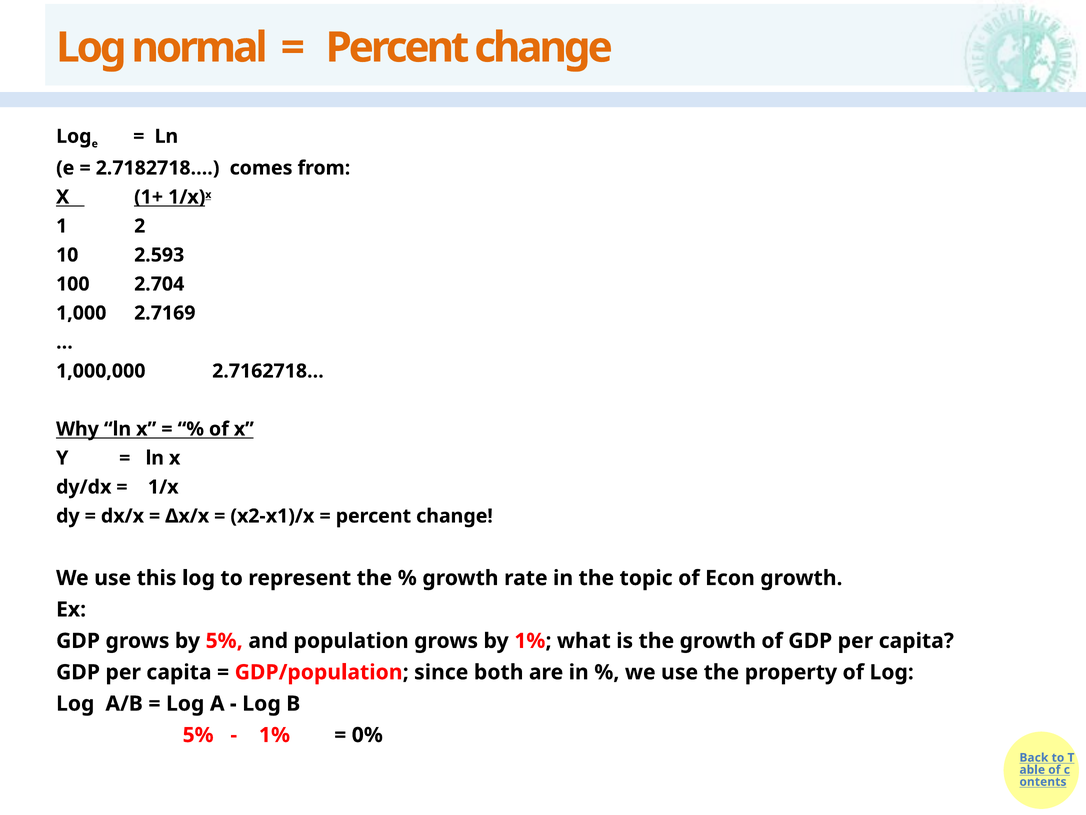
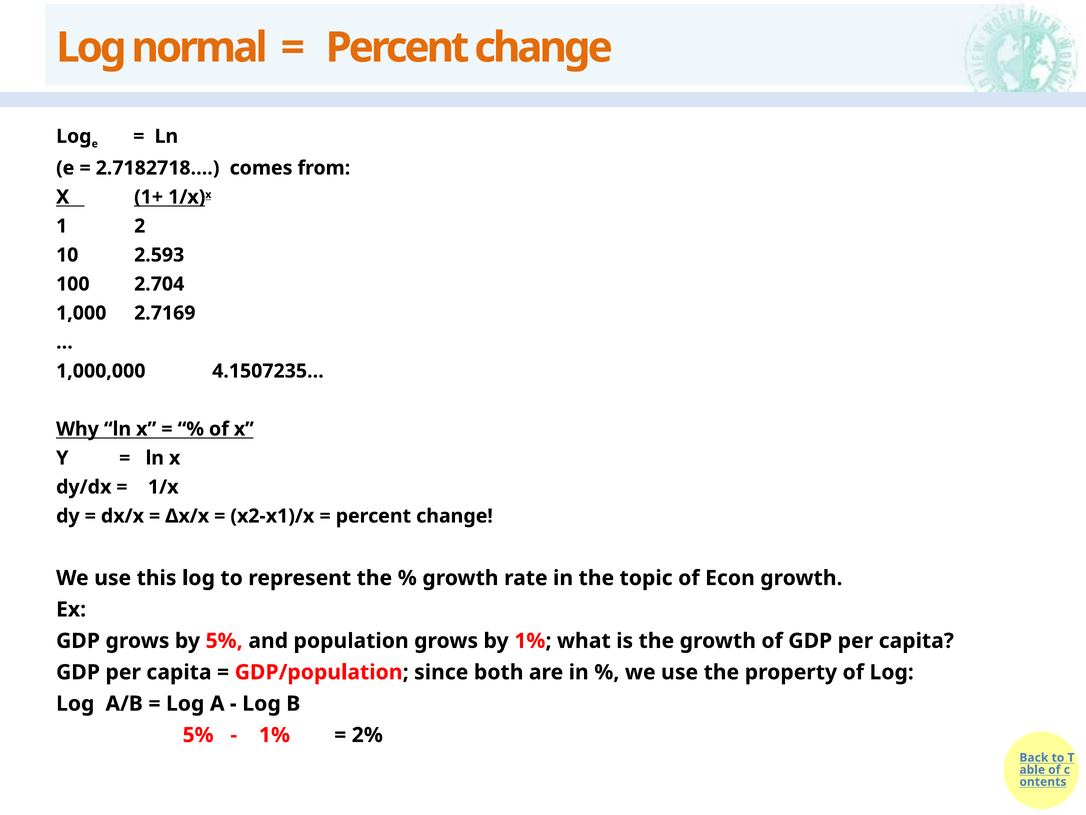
2.7162718…: 2.7162718… -> 4.1507235… (268, 371)
0%: 0% -> 2% (367, 735)
